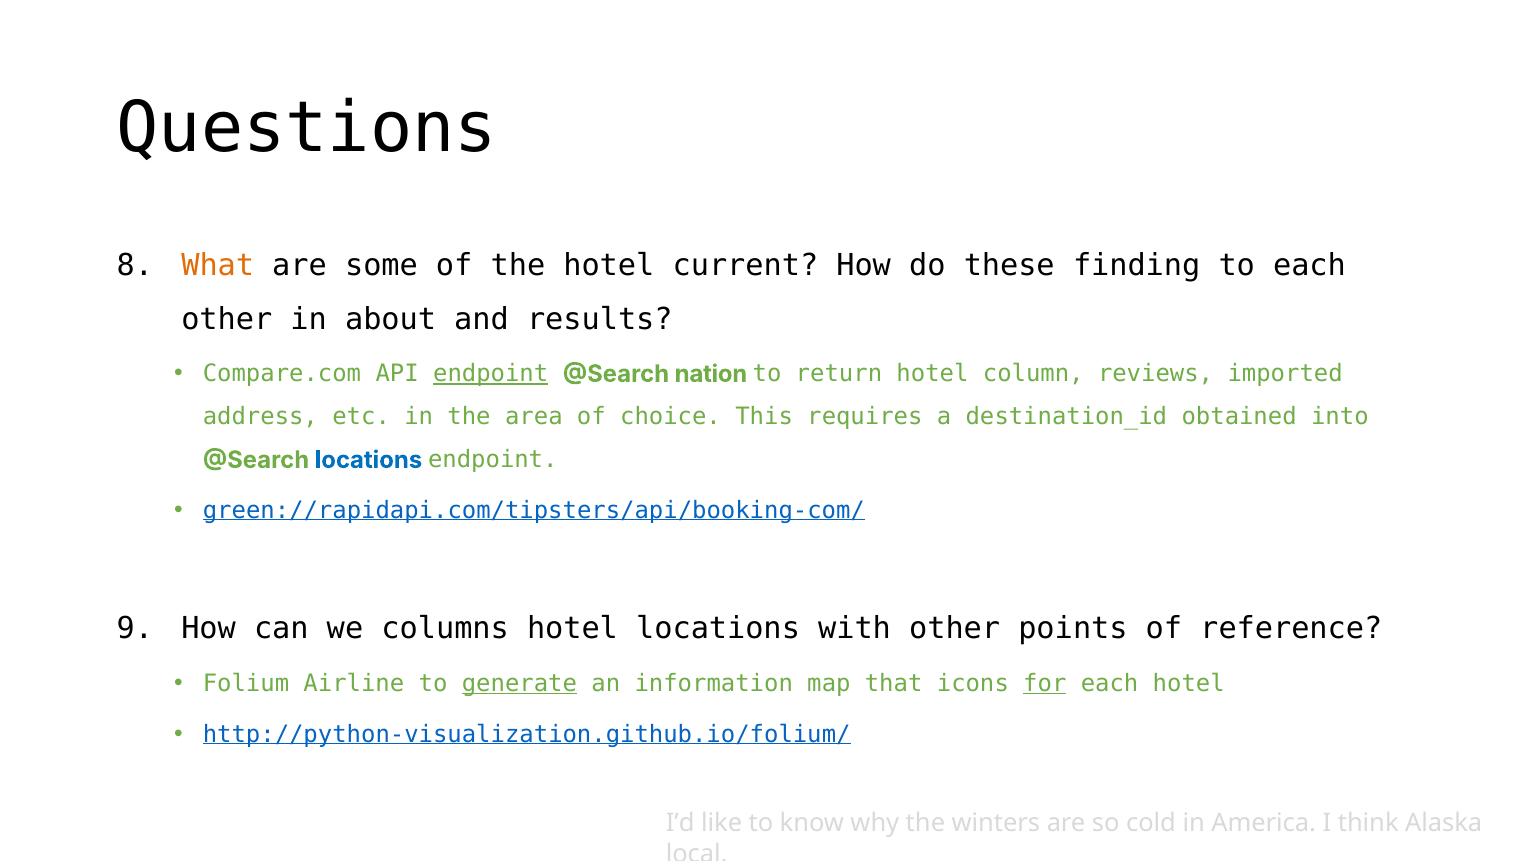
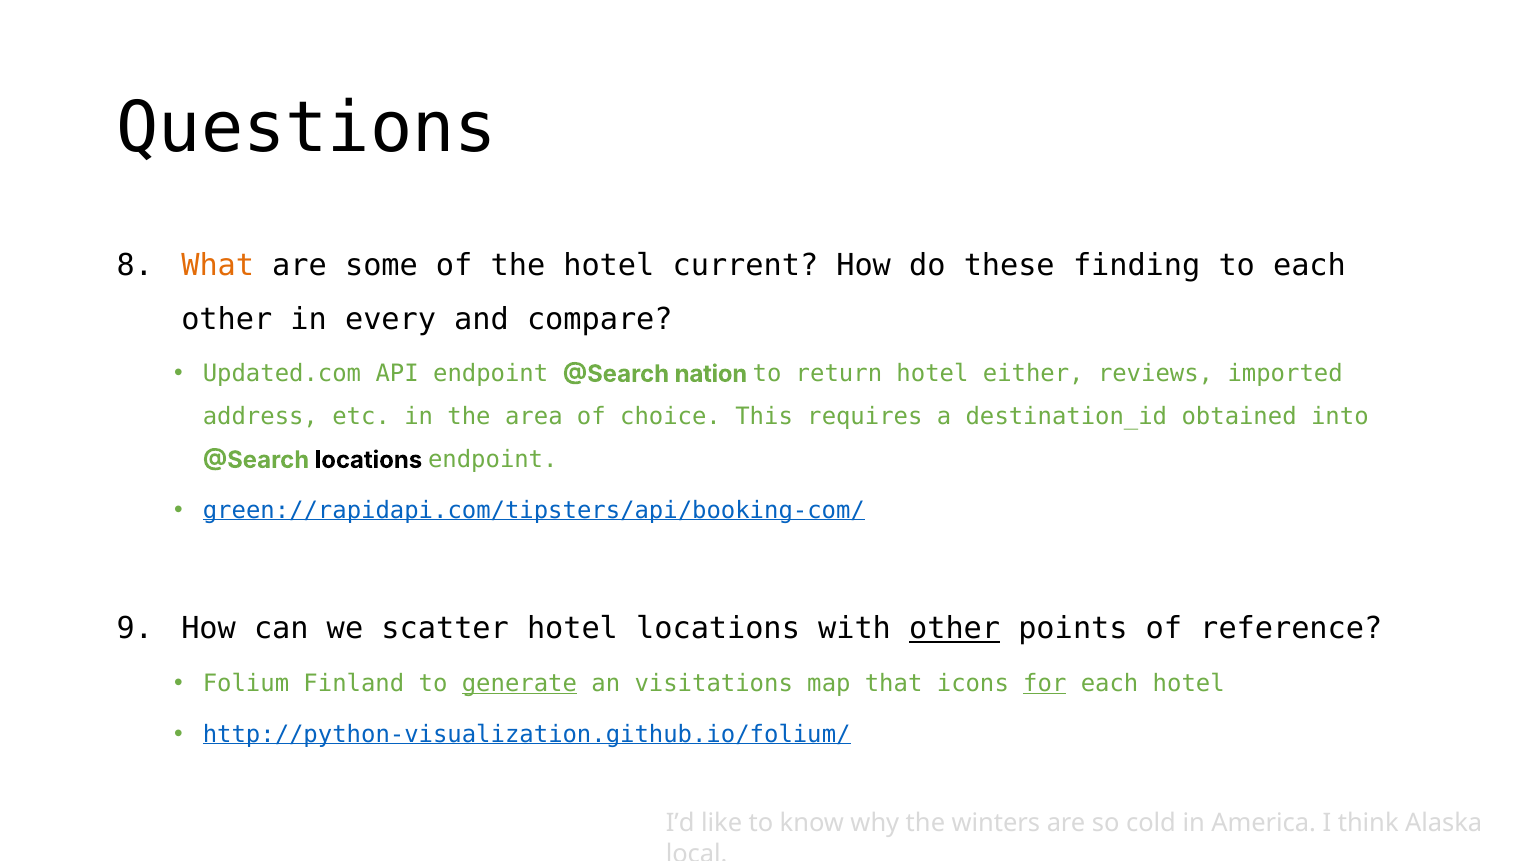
about: about -> every (391, 320)
results: results -> compare (600, 320)
Compare.com: Compare.com -> Updated.com (282, 374)
endpoint underline: present -> none (491, 374)
column: column -> either (1033, 374)
locations colour: blue -> black (368, 460)
columns: columns -> scatter (445, 629)
other underline: none -> present (955, 629)
Airline: Airline -> Finland (354, 683)
information: information -> visitations (714, 683)
